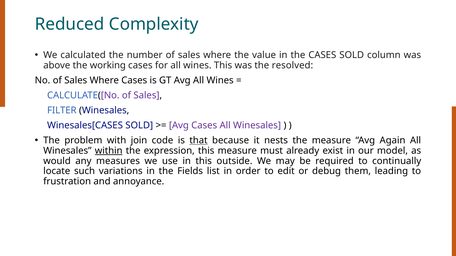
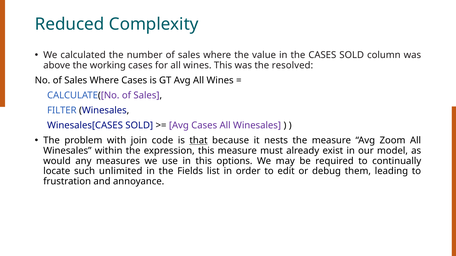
Again: Again -> Zoom (393, 141)
within underline: present -> none (109, 151)
outside: outside -> options (235, 161)
variations: variations -> unlimited (121, 171)
